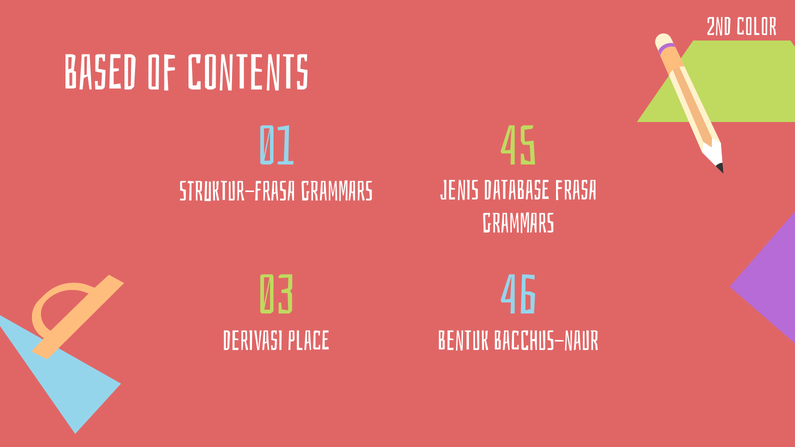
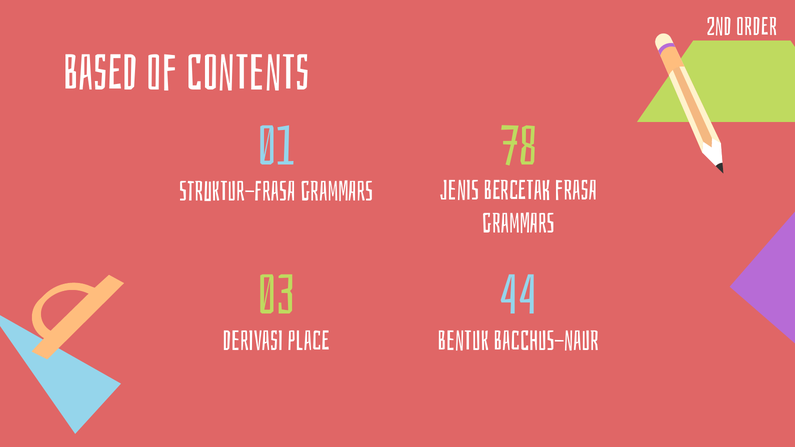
color: color -> order (757, 27)
45: 45 -> 78 (519, 146)
database: database -> bercetak (517, 191)
46: 46 -> 44 (519, 296)
